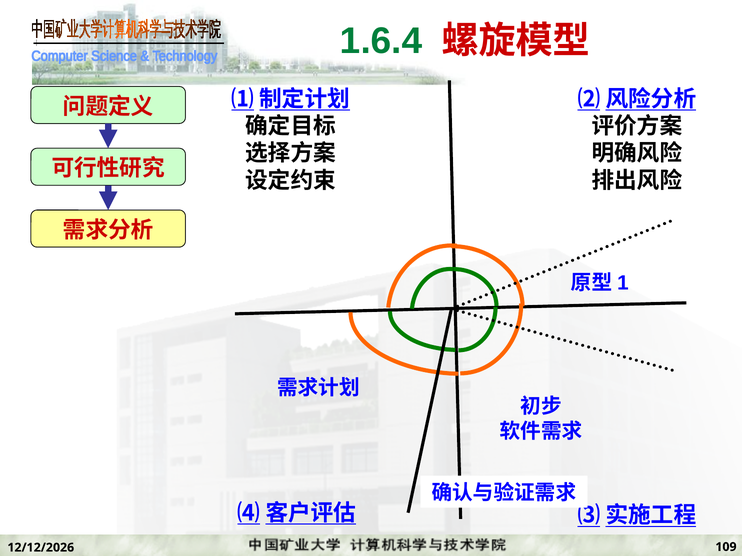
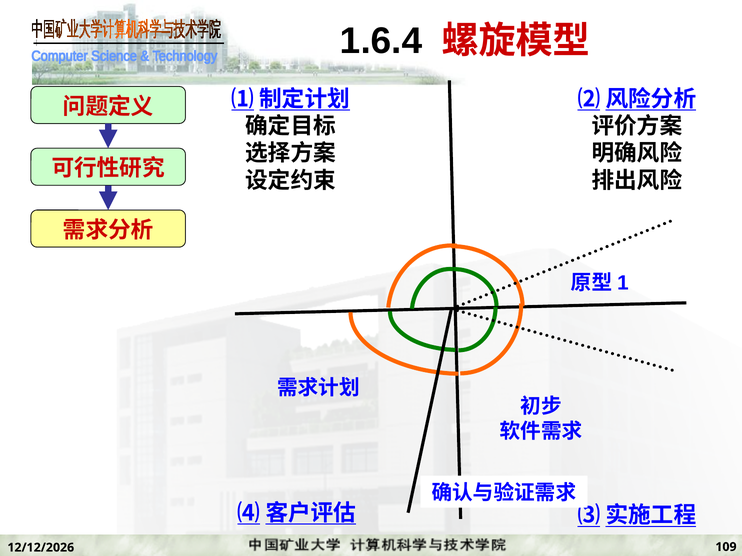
1.6.4 colour: green -> black (381, 41)
